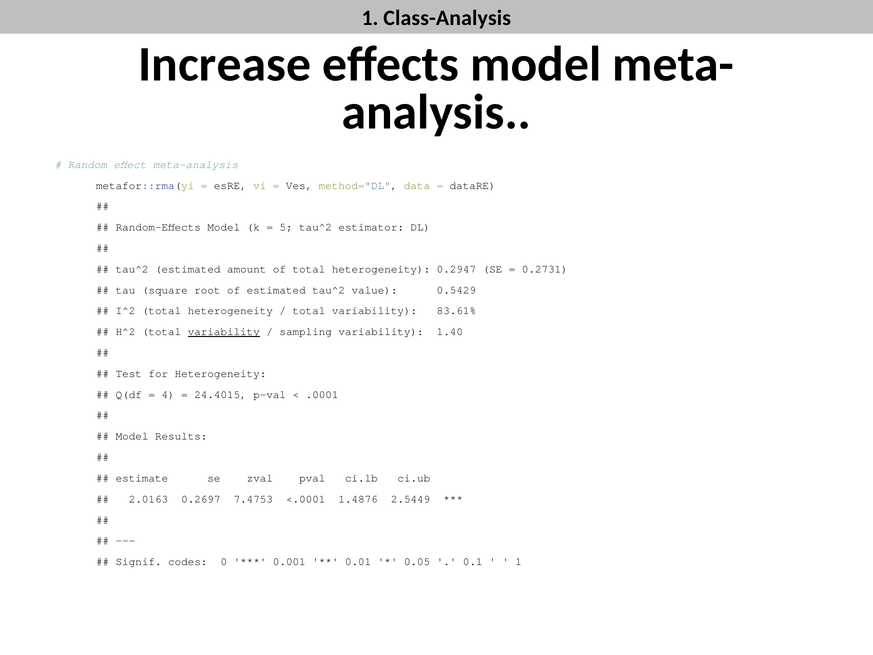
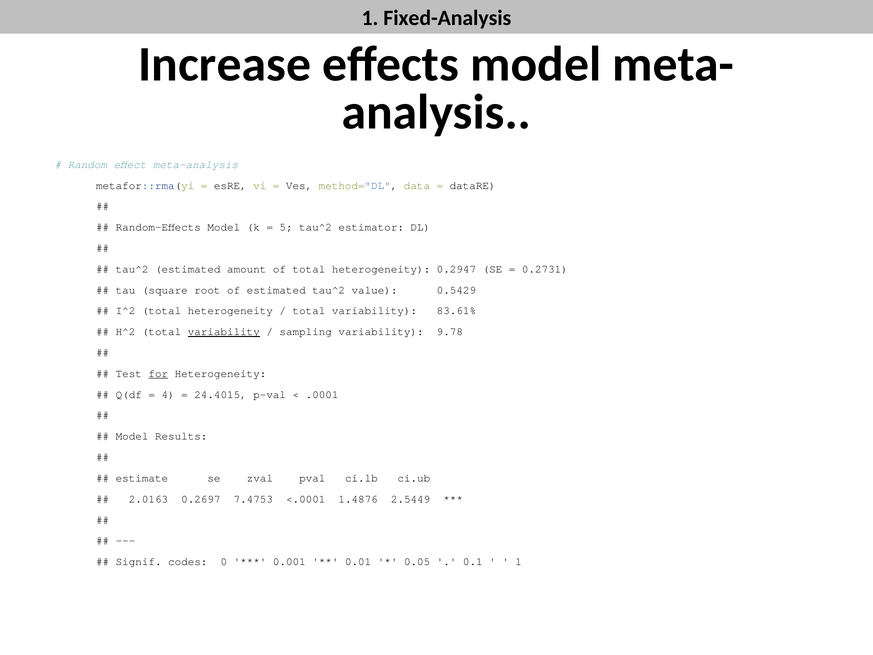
Class-Analysis: Class-Analysis -> Fixed-Analysis (447, 18)
1.40: 1.40 -> 9.78 (450, 332)
for underline: none -> present (158, 373)
